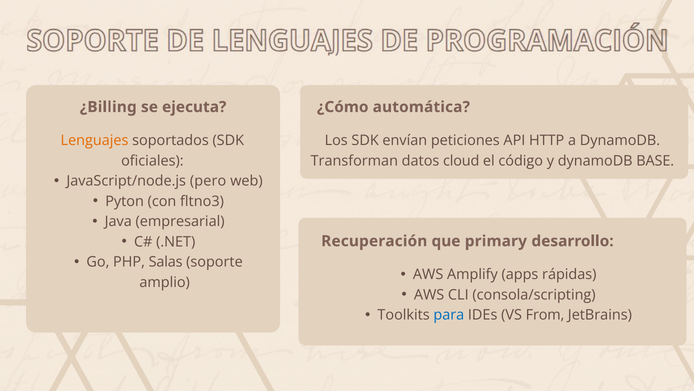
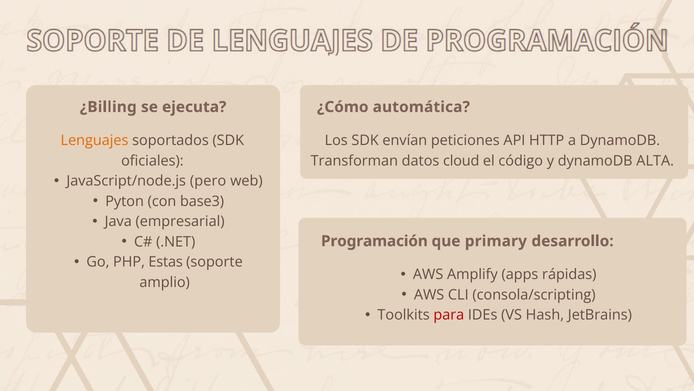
BASE: BASE -> ALTA (655, 160)
fltno3: fltno3 -> base3 (202, 201)
Recuperación: Recuperación -> Programación (374, 241)
Salas: Salas -> Estas (166, 262)
para colour: blue -> red (449, 315)
From: From -> Hash (545, 315)
